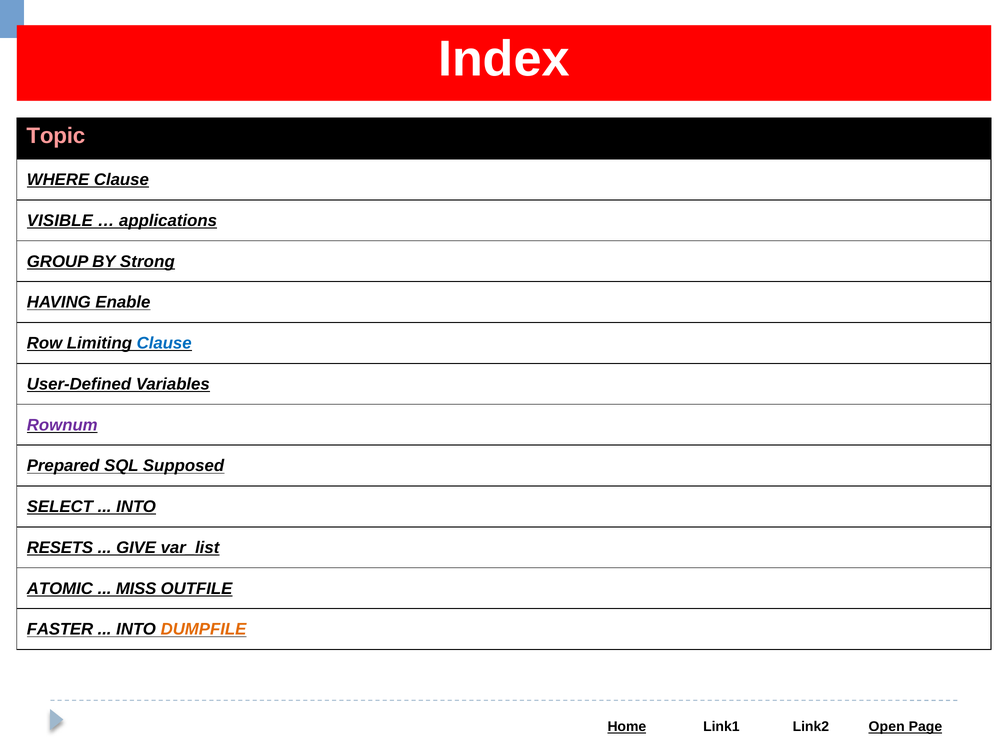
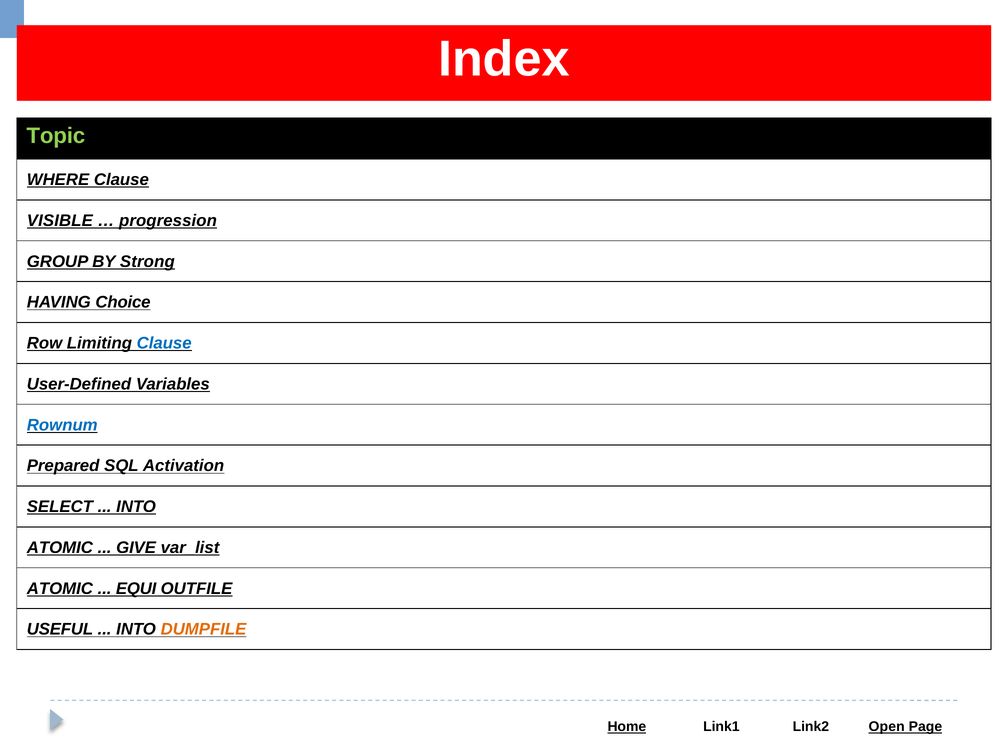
Topic colour: pink -> light green (56, 136)
applications: applications -> progression (168, 221)
Enable: Enable -> Choice (123, 302)
Rownum colour: purple -> blue (62, 425)
Supposed: Supposed -> Activation (184, 466)
RESETS: RESETS -> ATOMIC (60, 548)
MISS: MISS -> EQUI (136, 589)
FASTER: FASTER -> USEFUL (60, 629)
